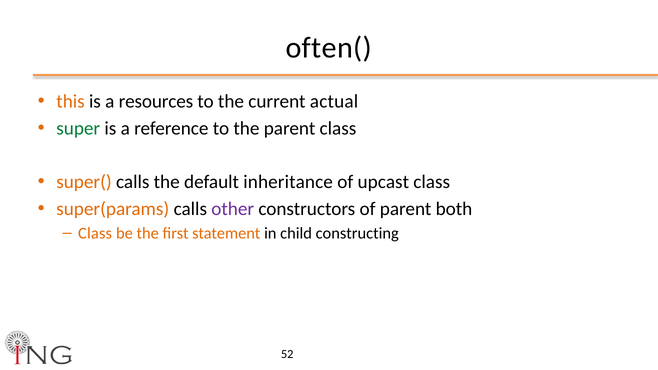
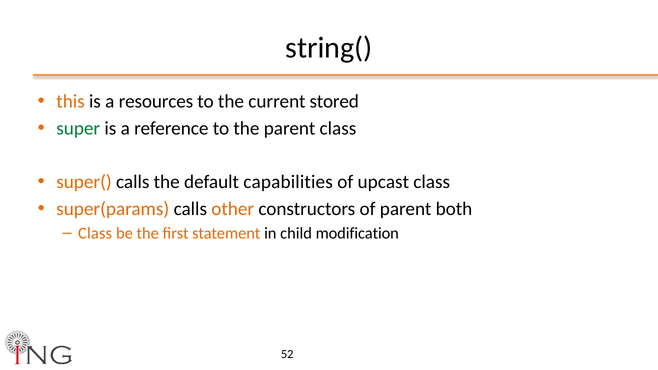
often(: often( -> string( (329, 48)
actual: actual -> stored (334, 102)
inheritance: inheritance -> capabilities (288, 182)
other colour: purple -> orange (233, 209)
constructing: constructing -> modification (357, 233)
